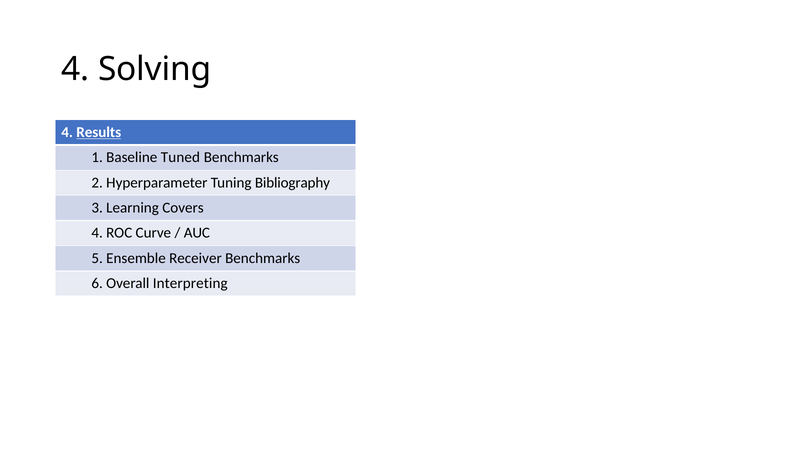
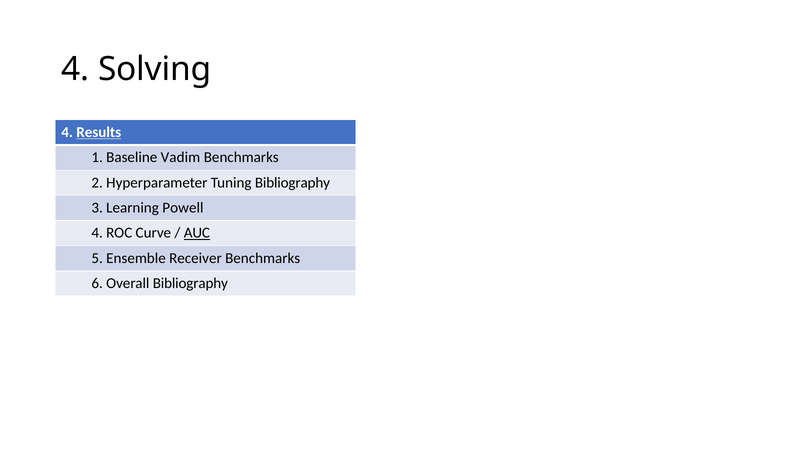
Tuned: Tuned -> Vadim (180, 158)
Covers: Covers -> Powell (183, 208)
AUC underline: none -> present (197, 233)
Overall Interpreting: Interpreting -> Bibliography (190, 283)
